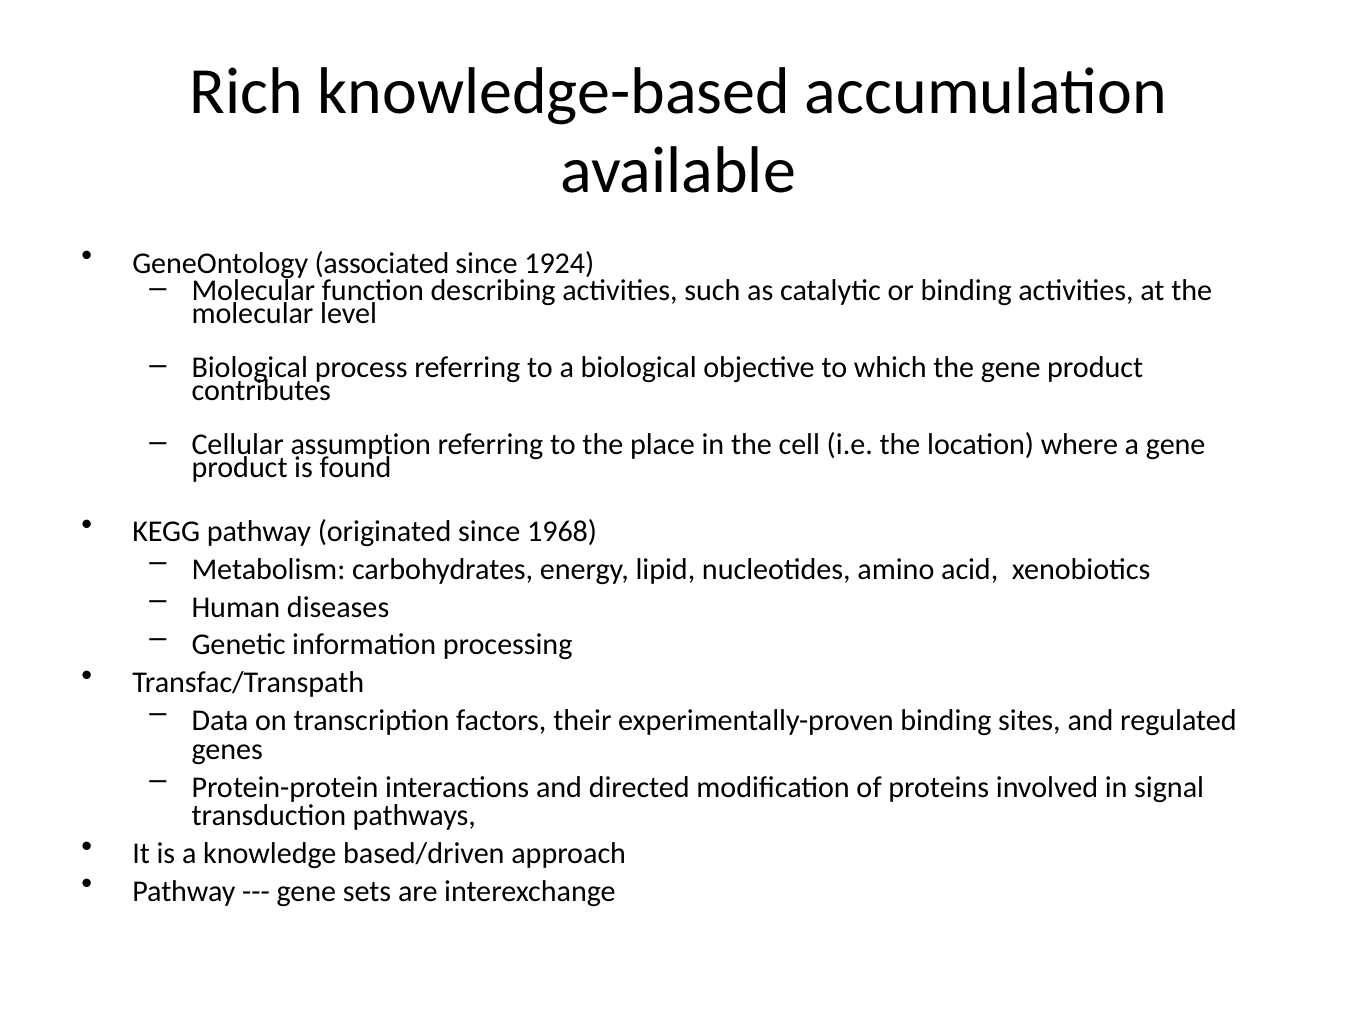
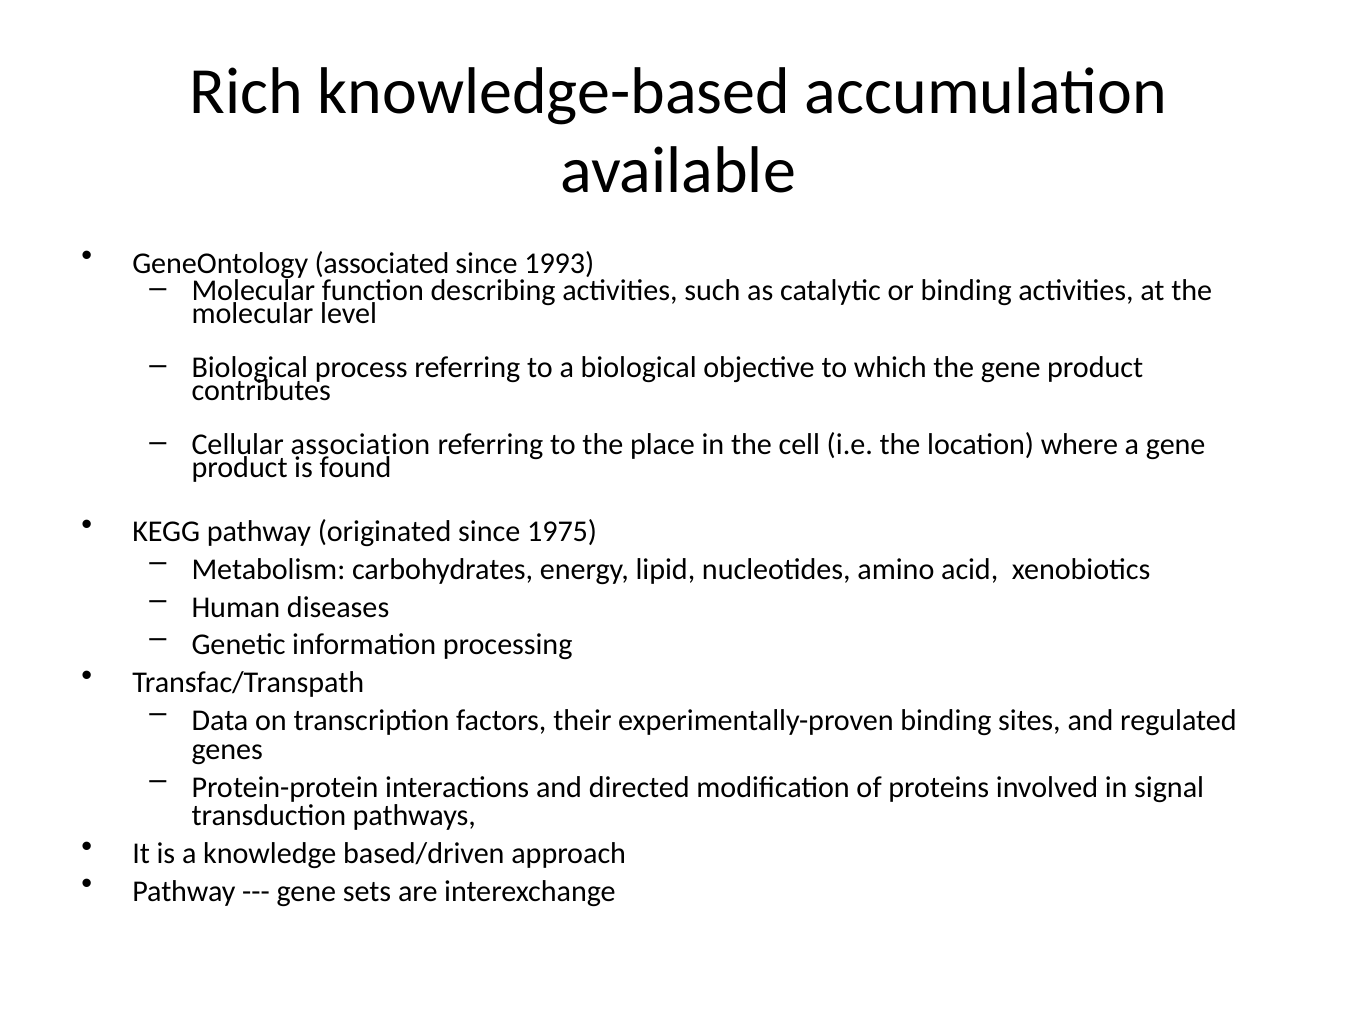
1924: 1924 -> 1993 (559, 263)
assumption: assumption -> association (360, 444)
1968: 1968 -> 1975 (562, 532)
